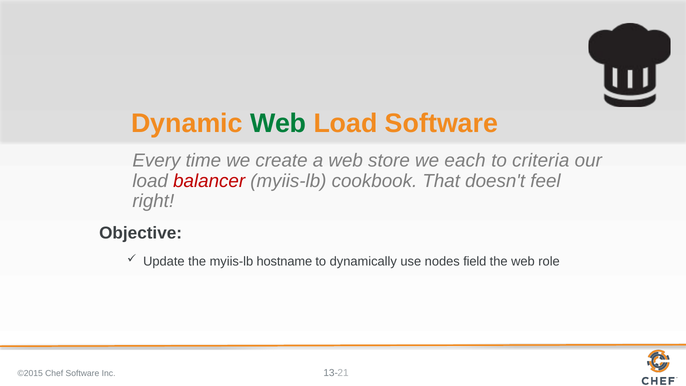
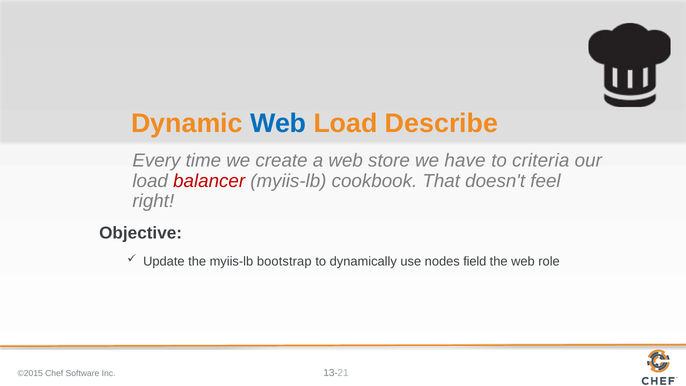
Web colour: green -> blue (278, 123)
Load Software: Software -> Describe (442, 123)
each: each -> have (465, 161)
hostname: hostname -> bootstrap (284, 261)
